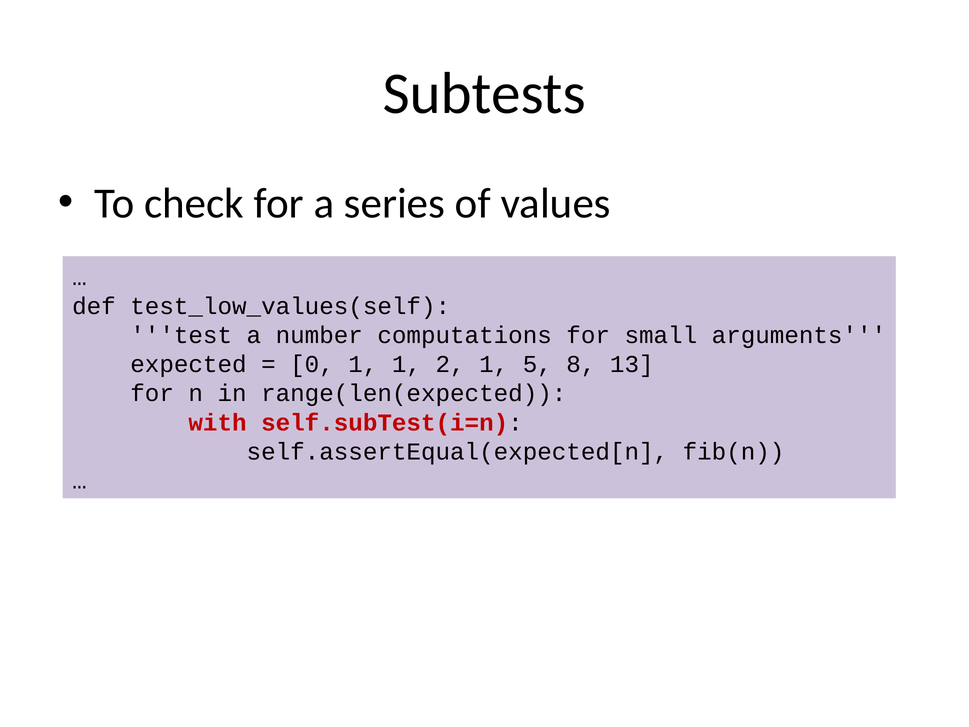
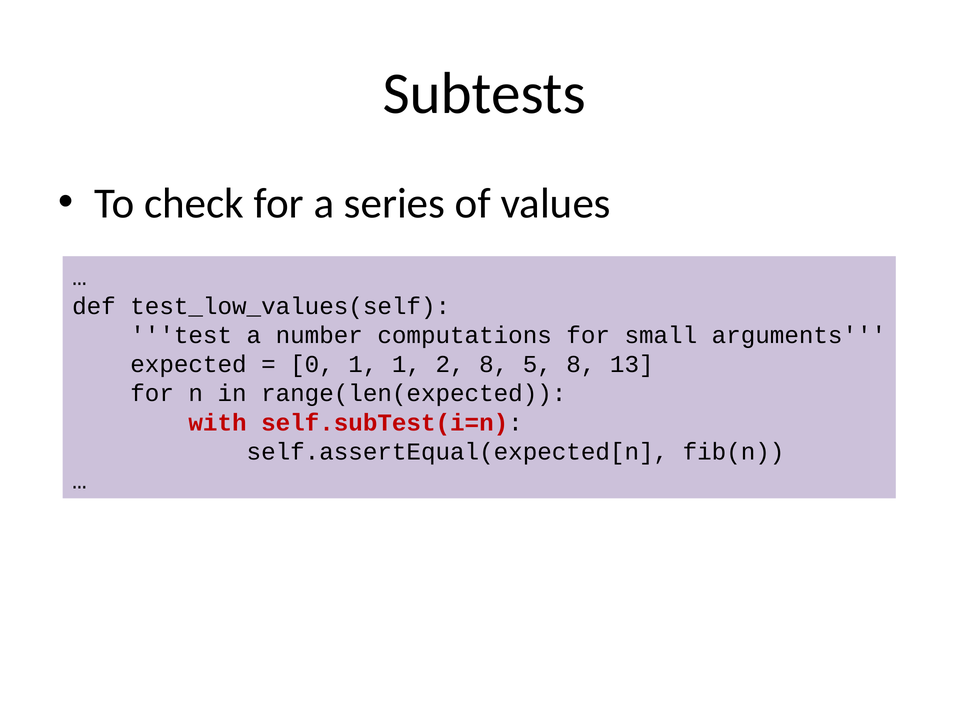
2 1: 1 -> 8 (494, 364)
